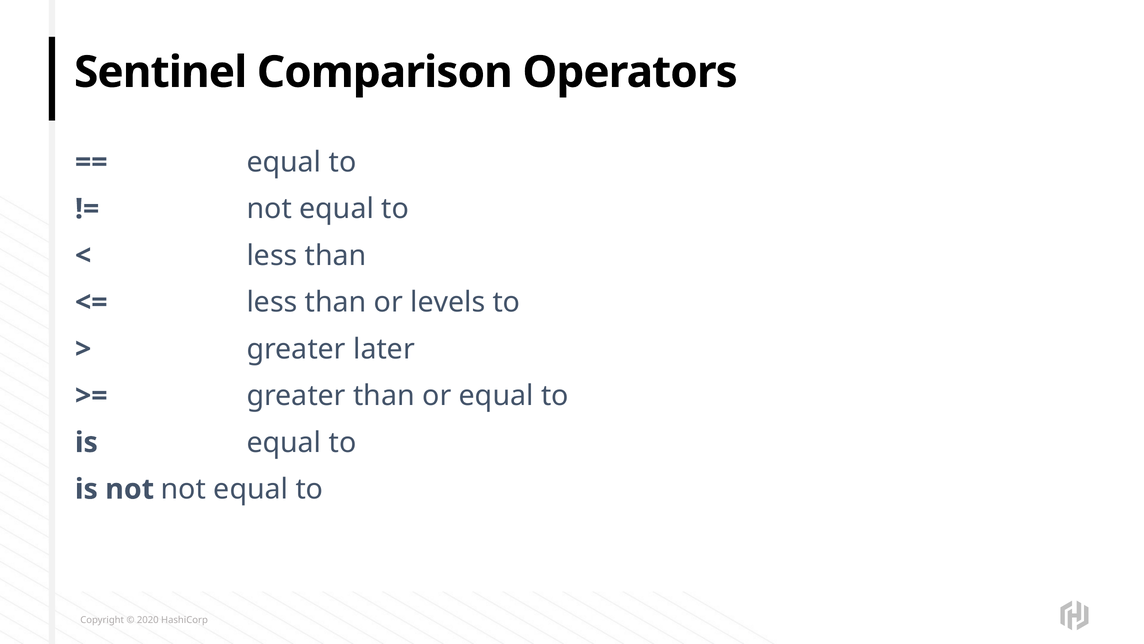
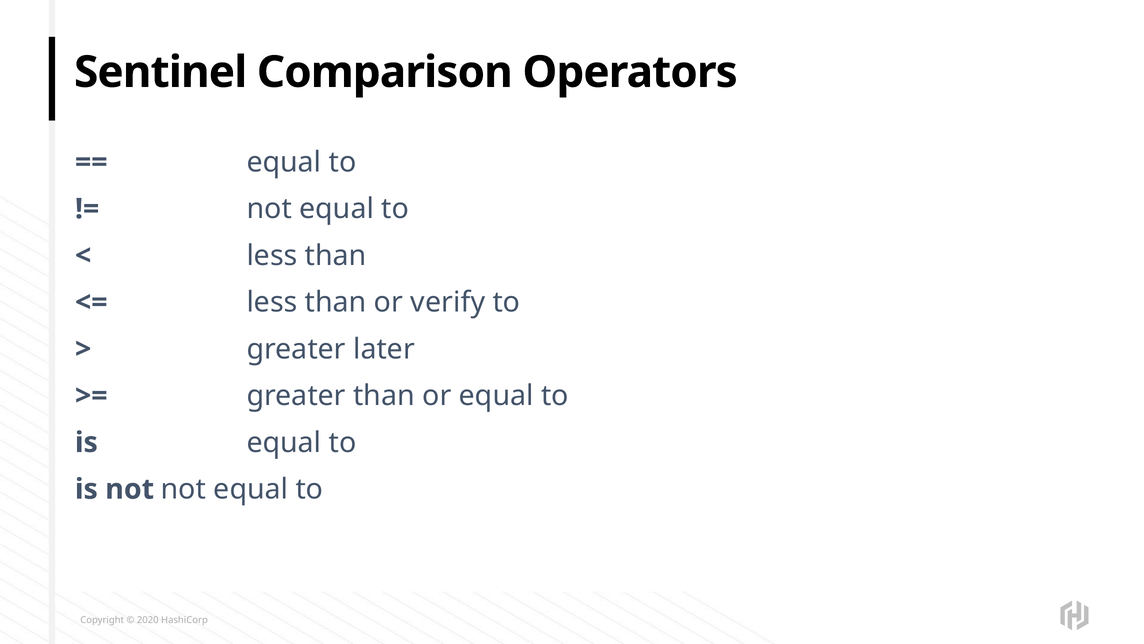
levels: levels -> verify (448, 302)
